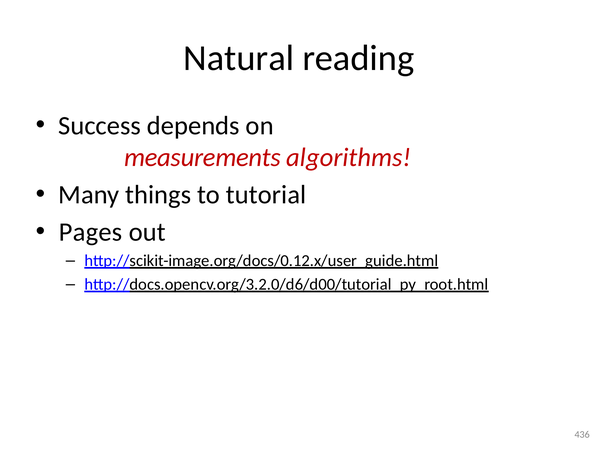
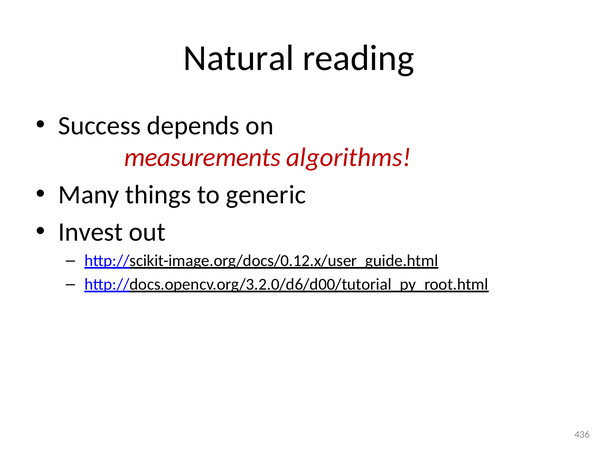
tutorial: tutorial -> generic (266, 195)
Pages: Pages -> Invest (91, 232)
